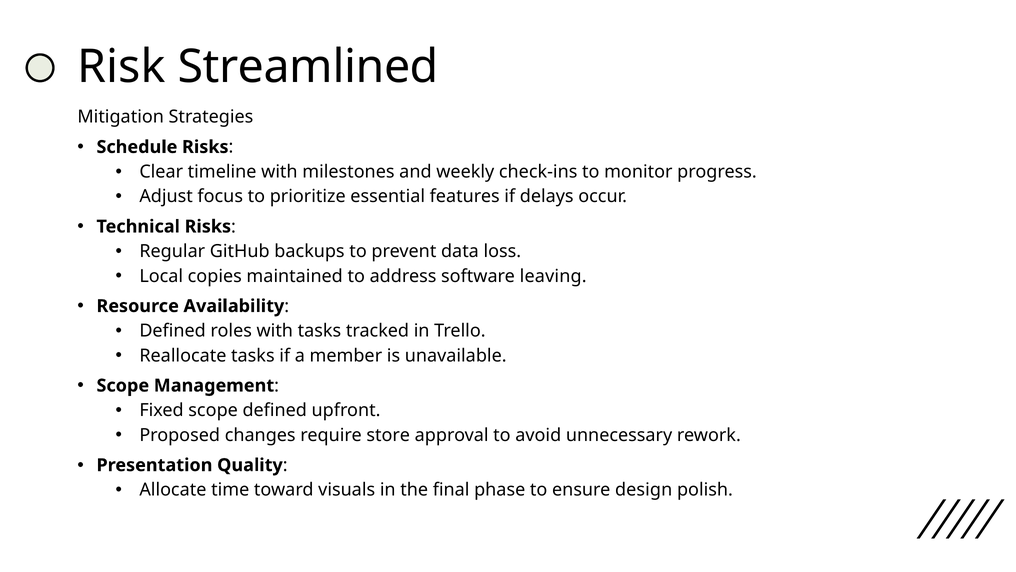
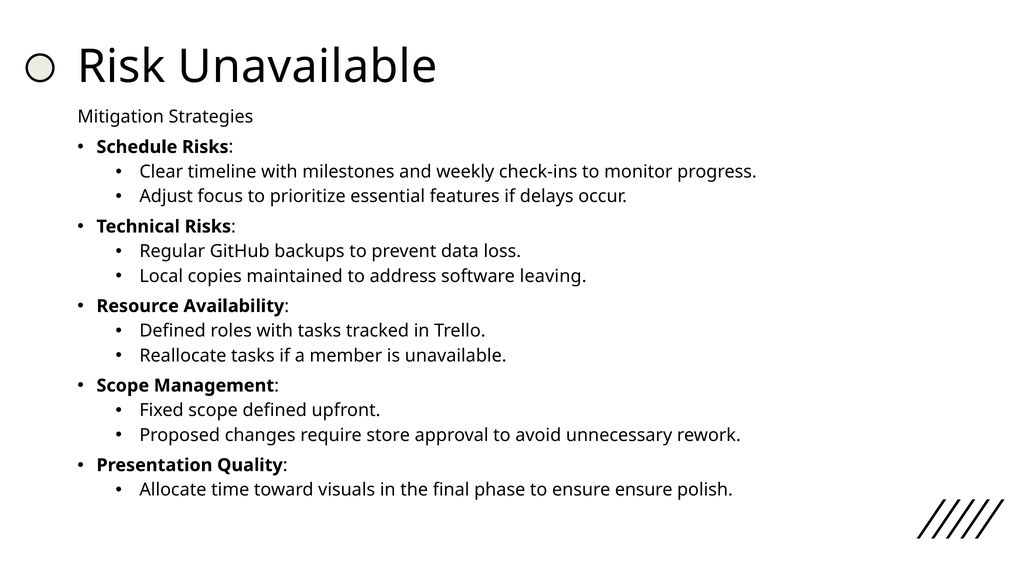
Risk Streamlined: Streamlined -> Unavailable (308, 67)
ensure design: design -> ensure (644, 490)
